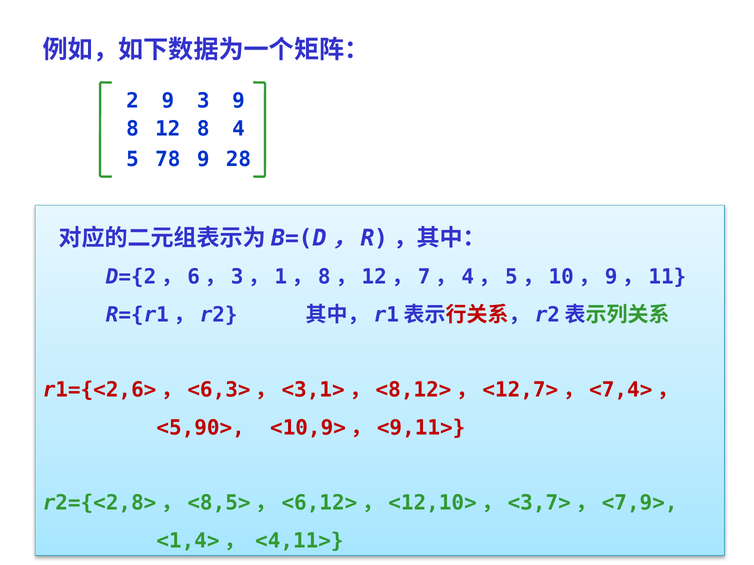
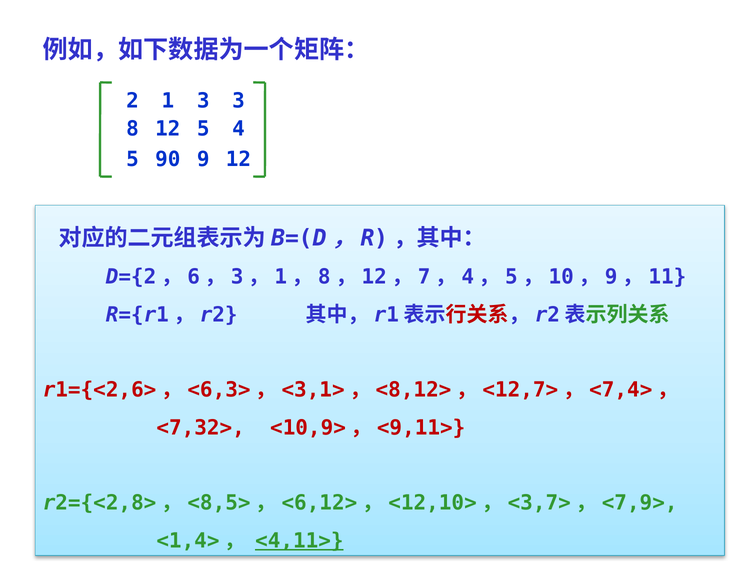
2 9: 9 -> 1 (168, 101)
3 9: 9 -> 3 (239, 101)
12 8: 8 -> 5 (203, 129)
78: 78 -> 90 (168, 160)
9 28: 28 -> 12 (238, 160)
<5,90>: <5,90> -> <7,32> (201, 428)
<4,11> underline: none -> present (299, 541)
